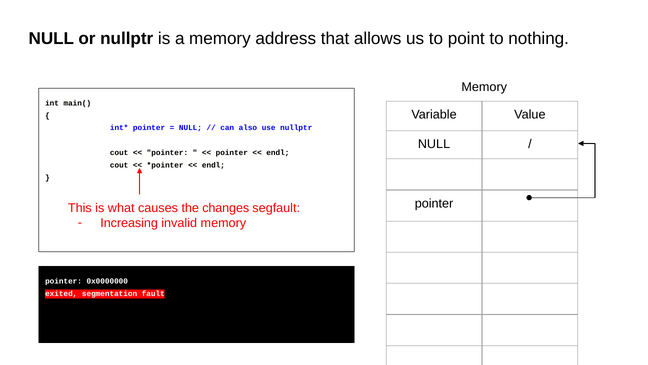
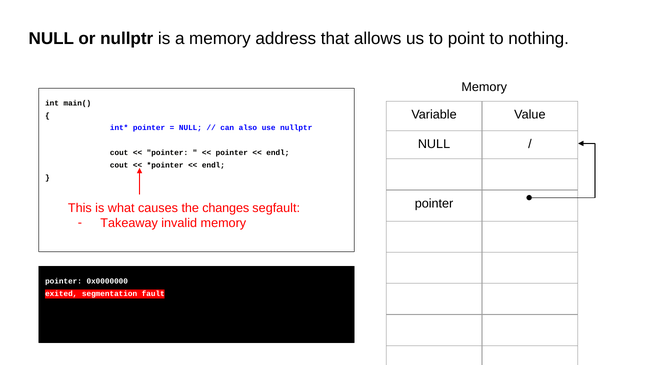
Increasing: Increasing -> Takeaway (129, 223)
